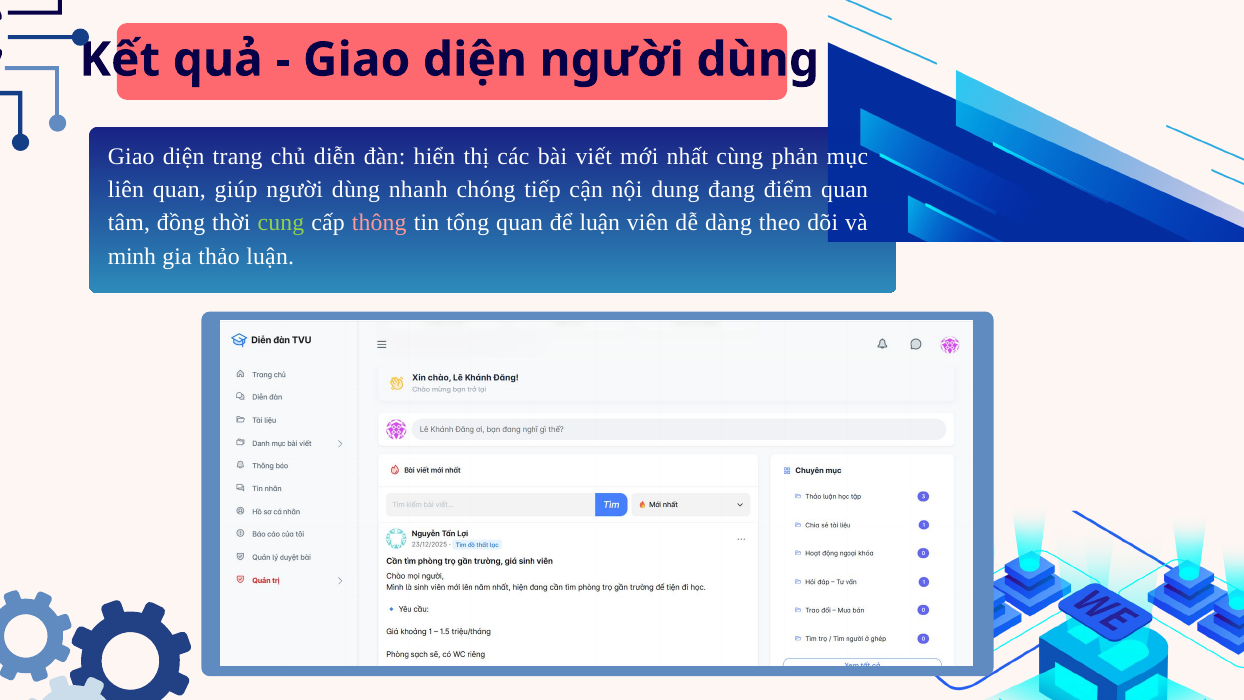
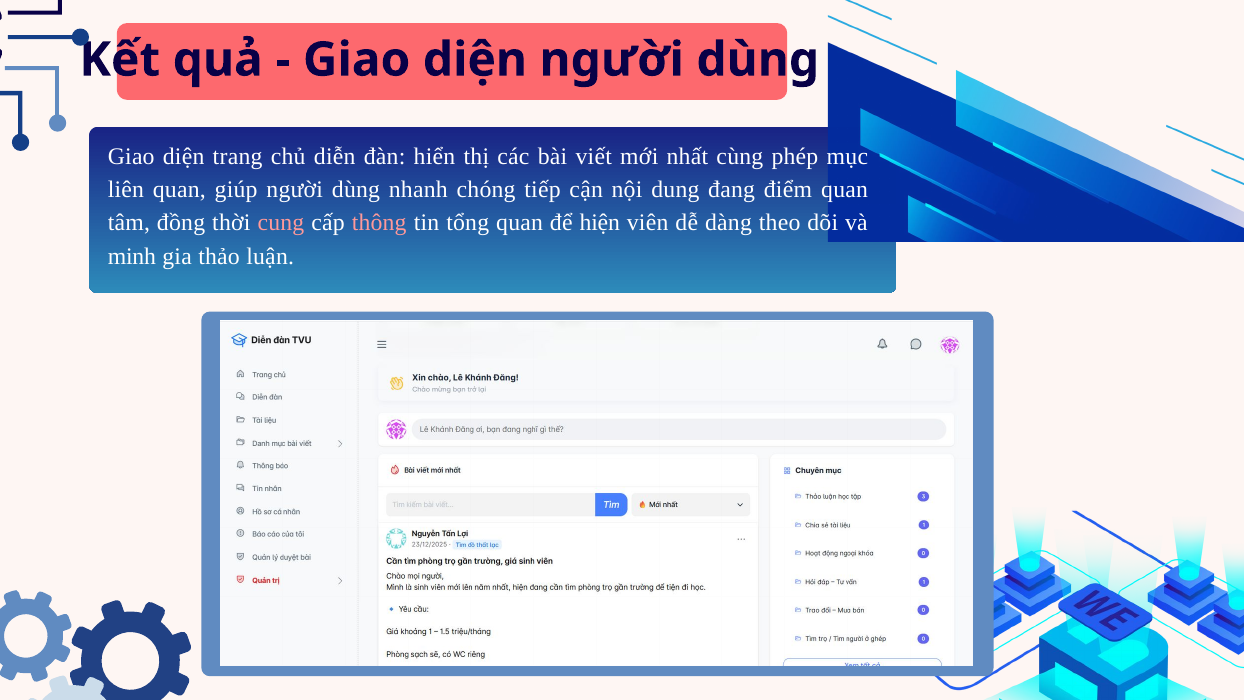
phản: phản -> phép (795, 156)
cung colour: light green -> pink (281, 223)
để luận: luận -> hiện (600, 223)
